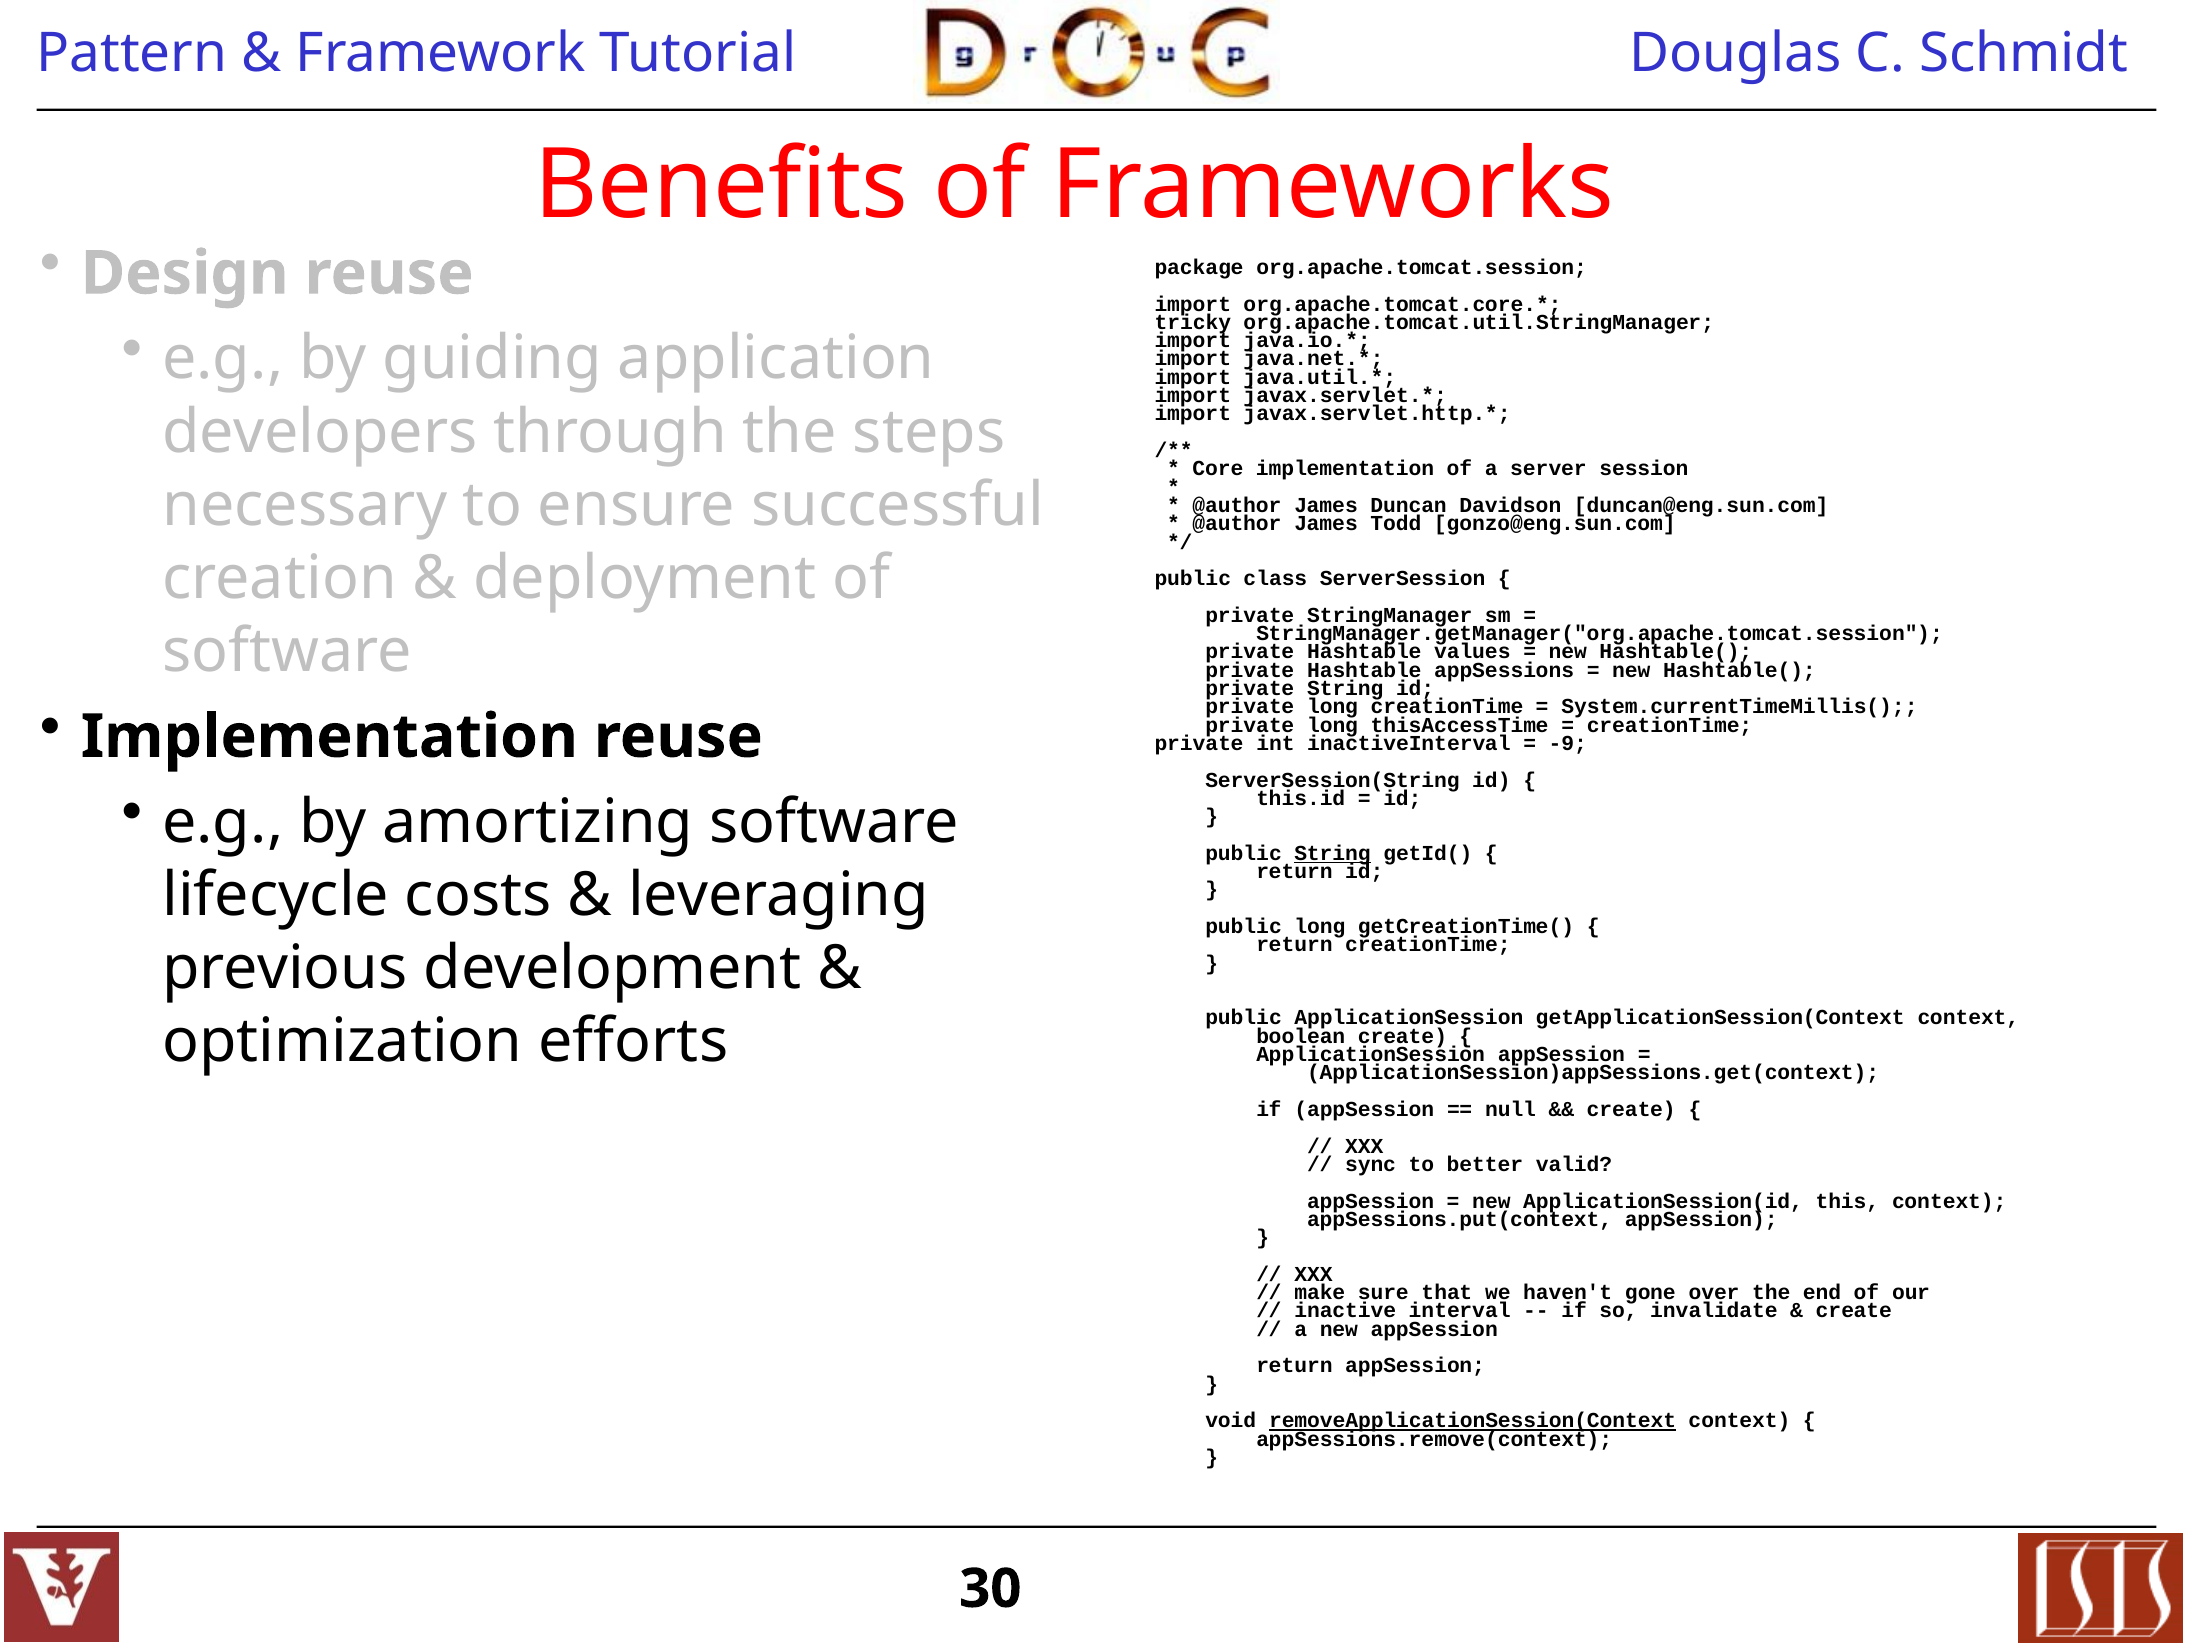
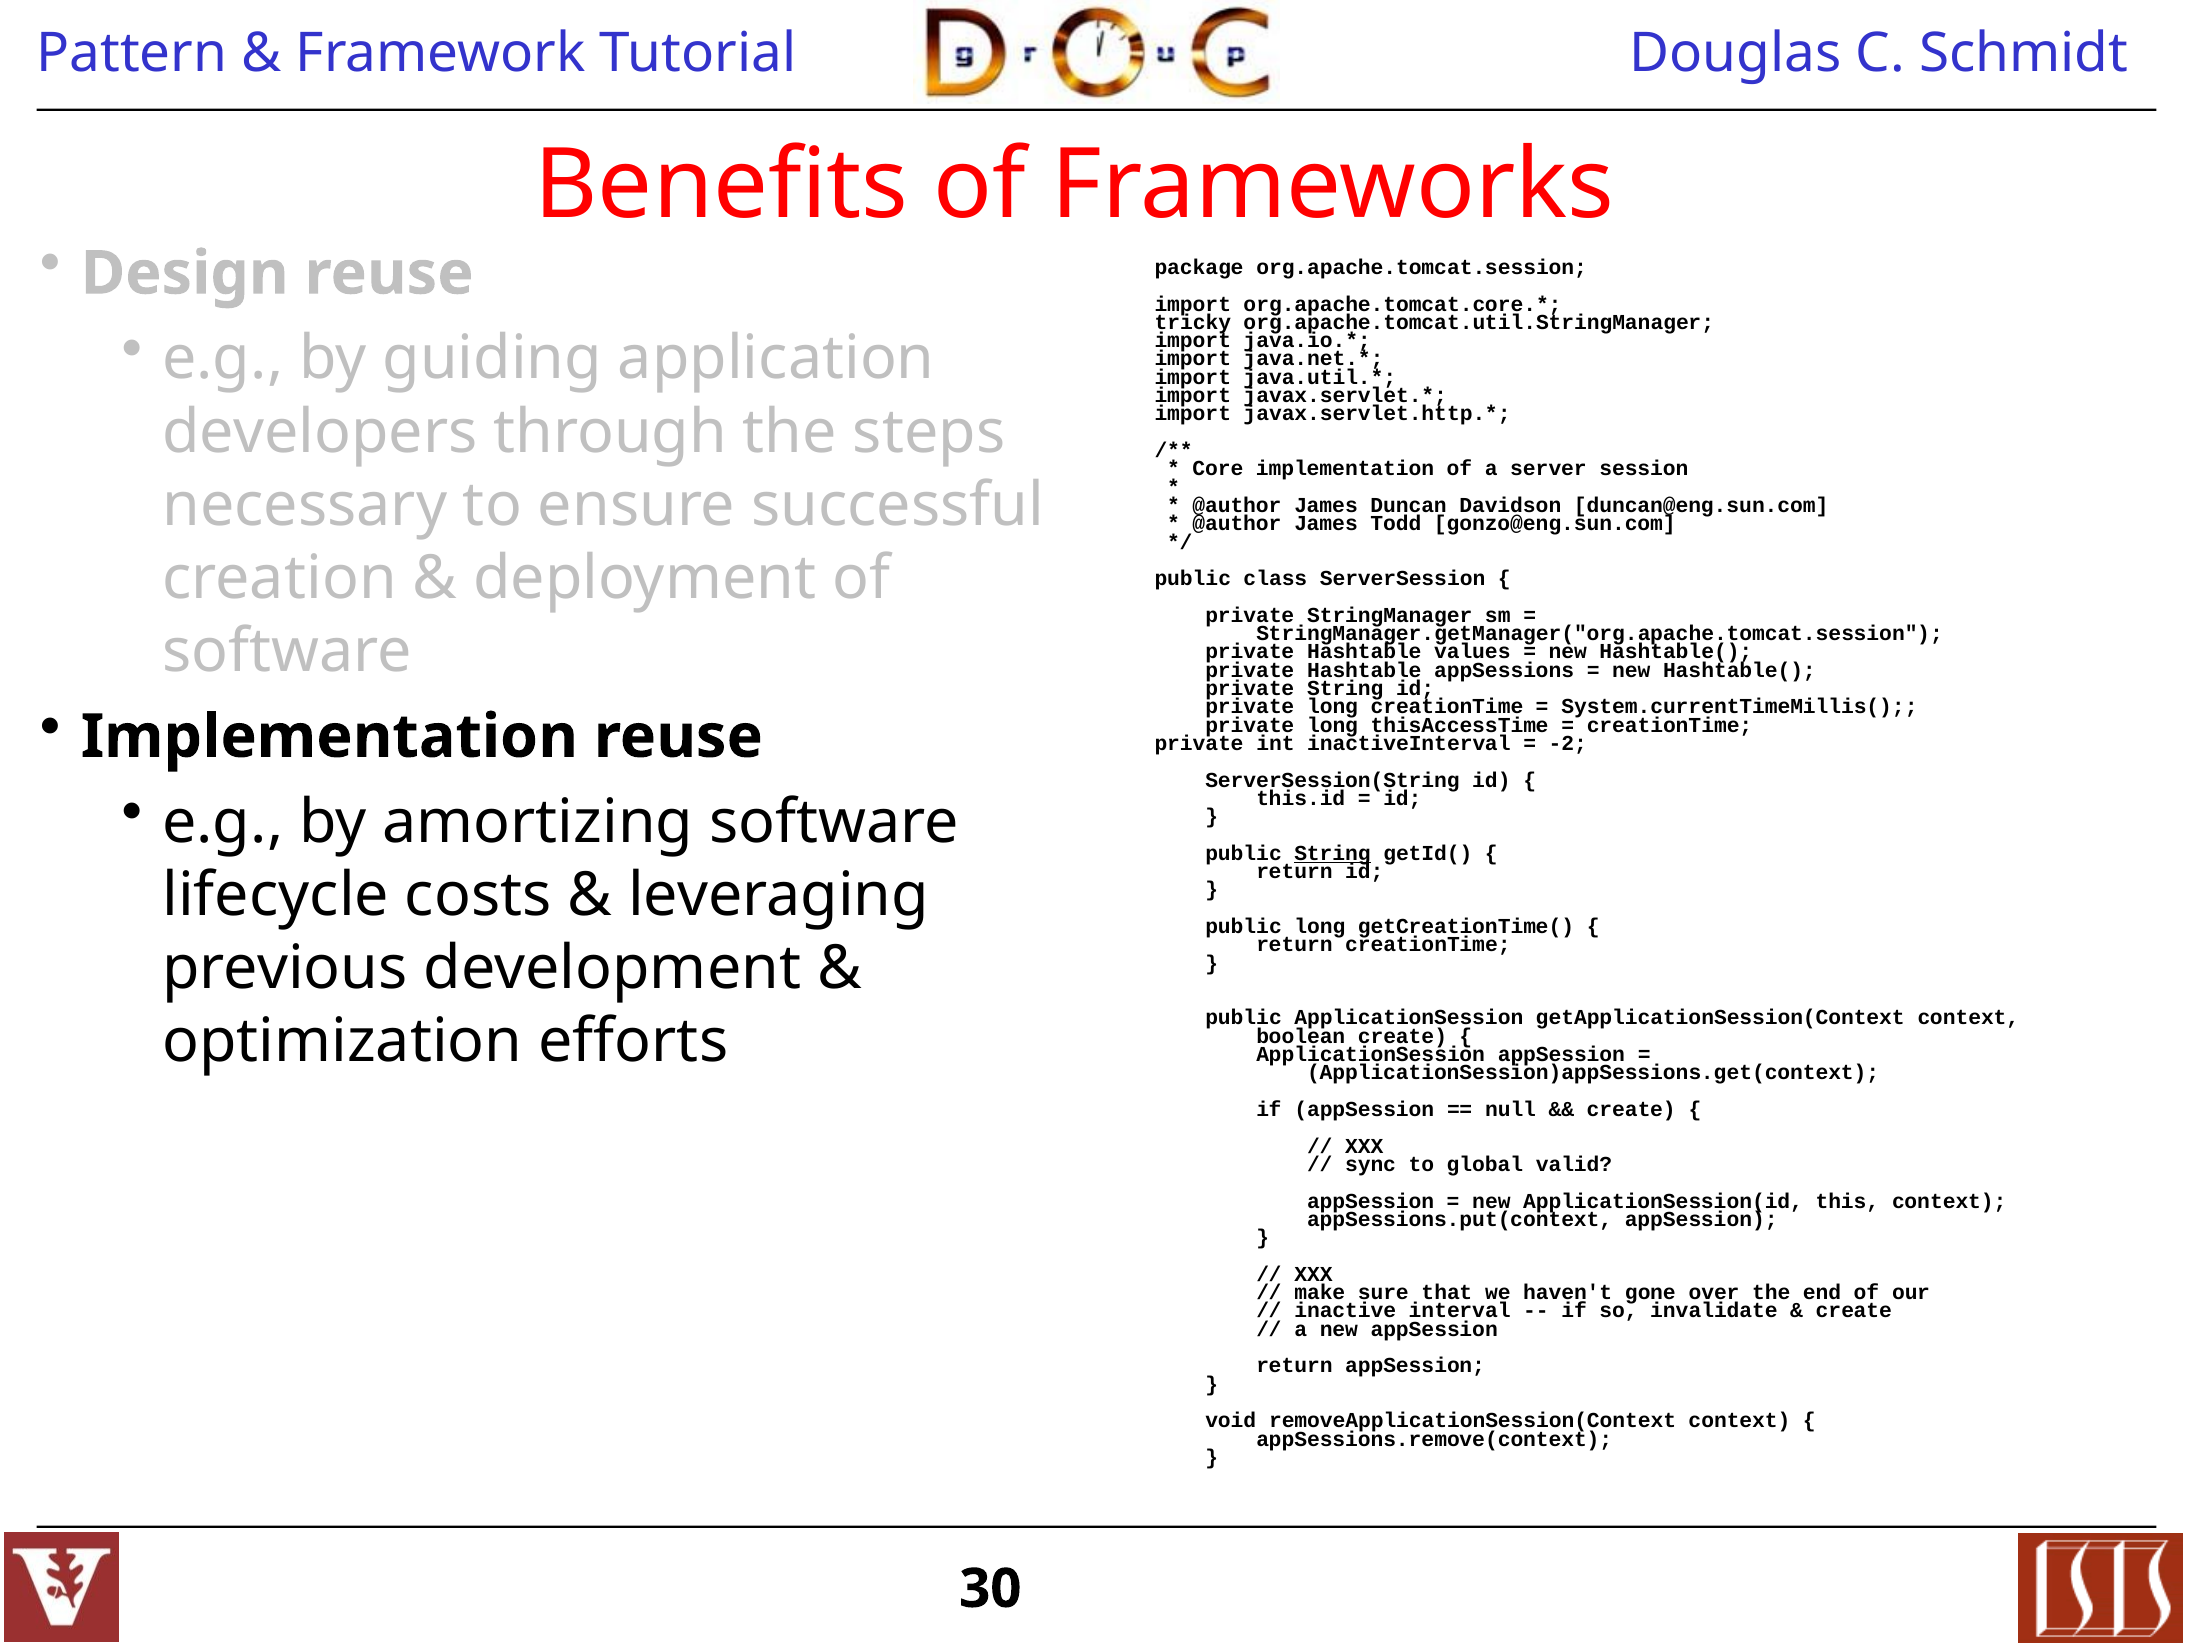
-9: -9 -> -2 (1568, 743)
better: better -> global (1485, 1164)
removeApplicationSession(Context underline: present -> none (1473, 1420)
